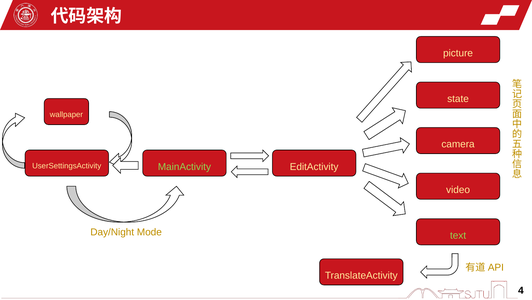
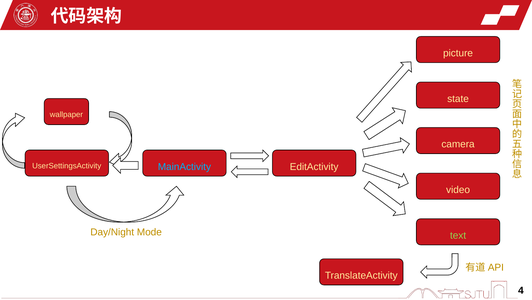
MainActivity colour: light green -> light blue (184, 166)
